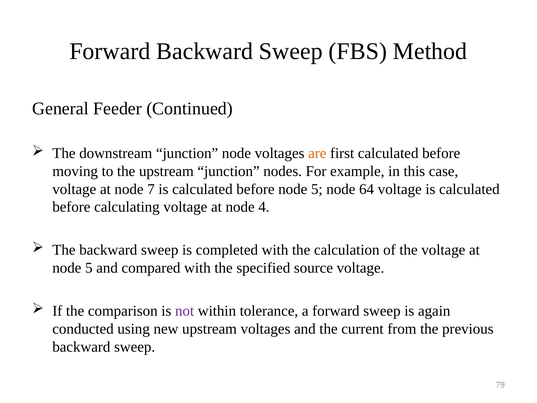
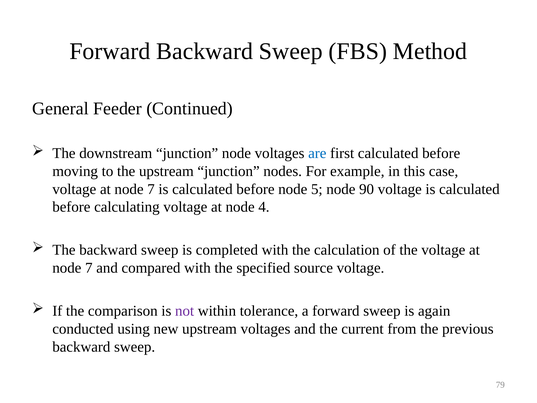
are colour: orange -> blue (317, 153)
64: 64 -> 90 (367, 189)
5: 5 -> 7 (89, 268)
